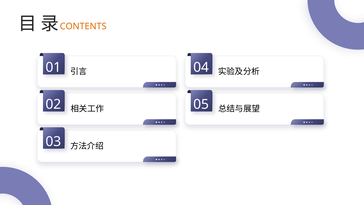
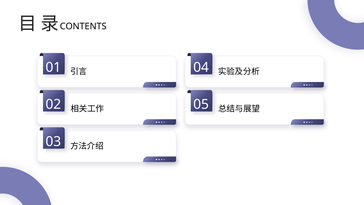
CONTENTS colour: orange -> black (83, 26)
